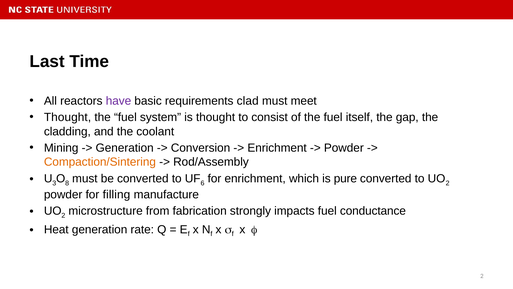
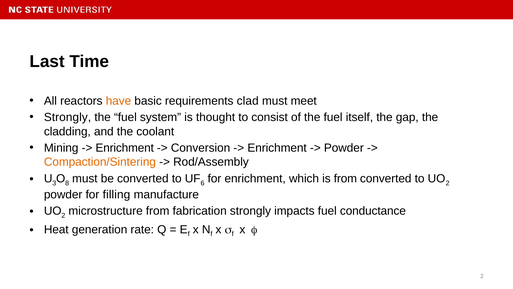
have colour: purple -> orange (118, 101)
Thought: Thought -> Strongly (68, 117)
Generation: Generation -> Enrichment (125, 148)
is pure: pure -> from (345, 178)
